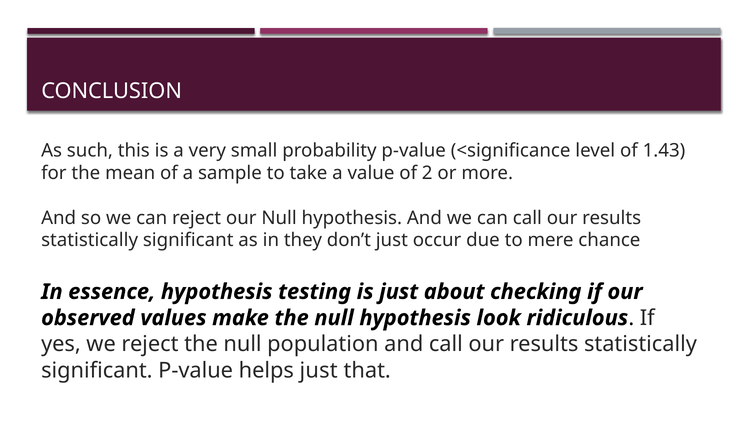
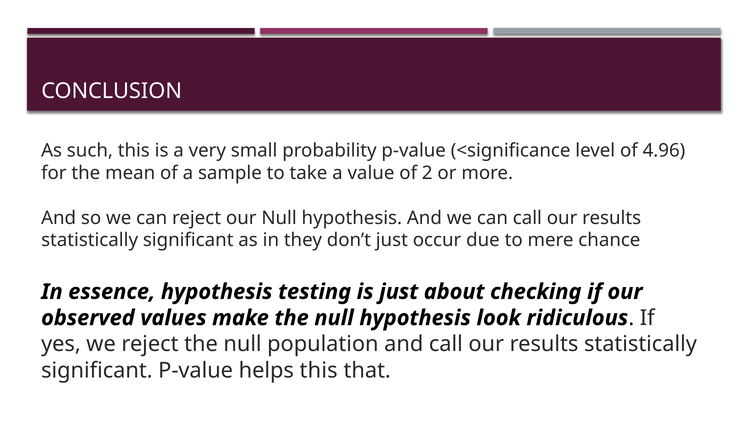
1.43: 1.43 -> 4.96 (664, 150)
helps just: just -> this (319, 370)
